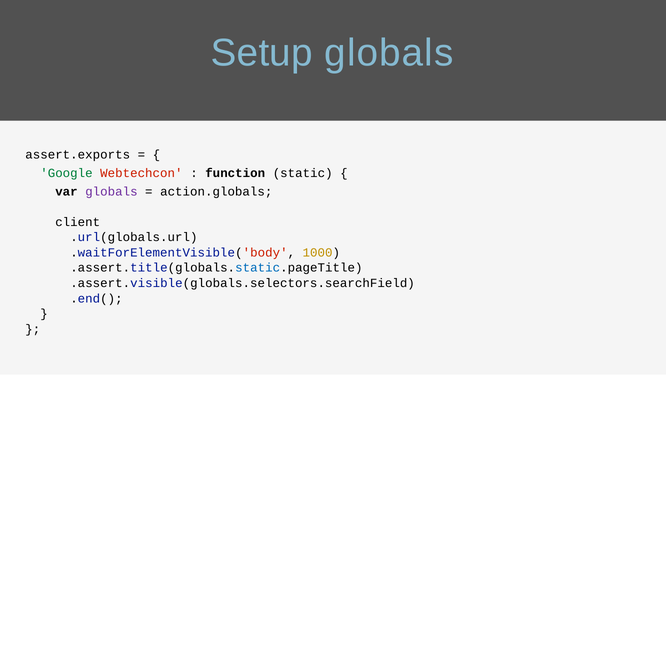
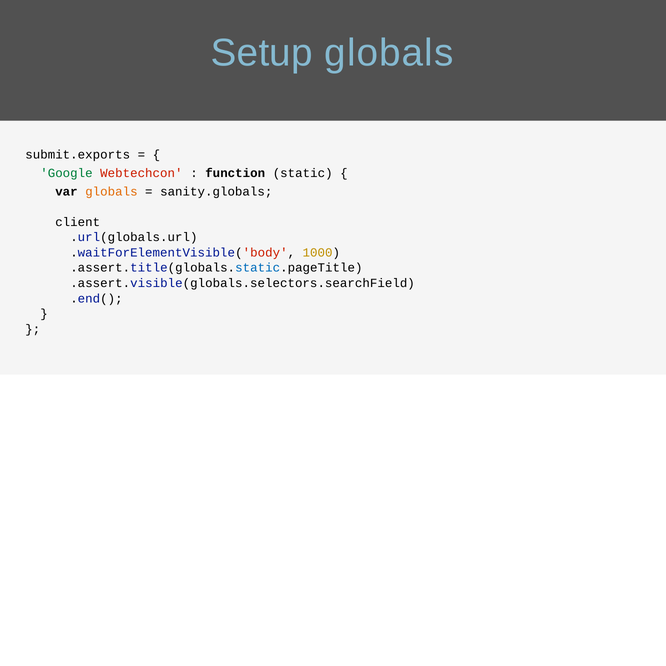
assert.exports: assert.exports -> submit.exports (78, 155)
globals colour: purple -> orange (111, 192)
action.globals: action.globals -> sanity.globals (216, 192)
